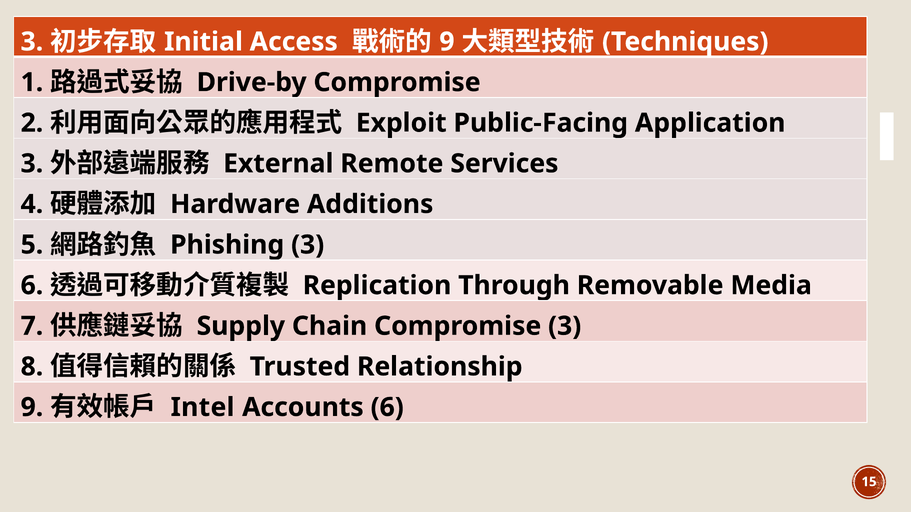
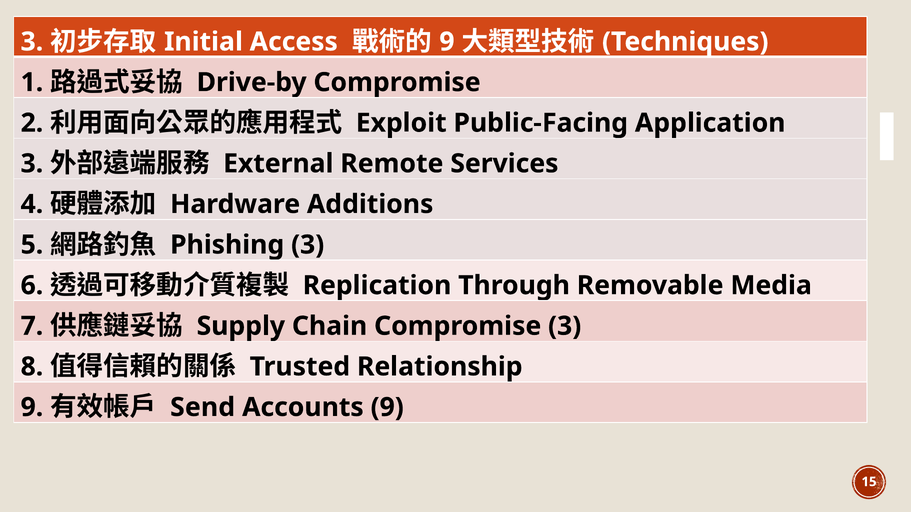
Intel: Intel -> Send (203, 408)
Accounts 6: 6 -> 9 (387, 408)
